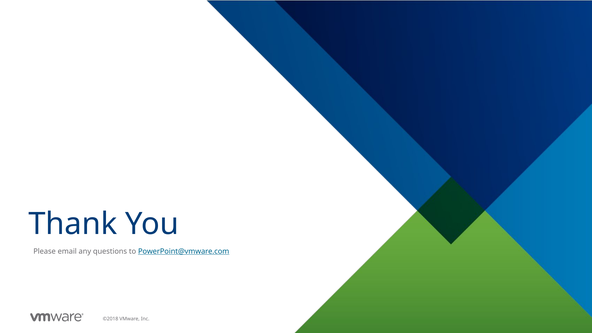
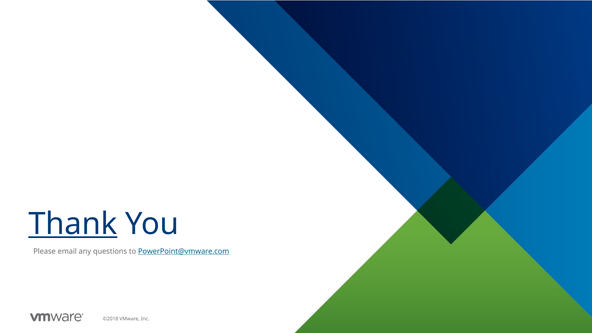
Thank underline: none -> present (73, 224)
